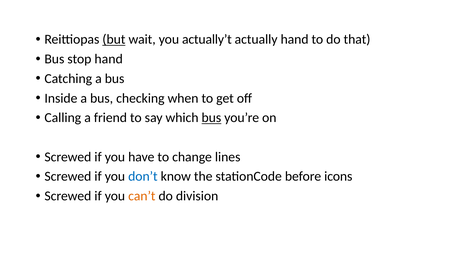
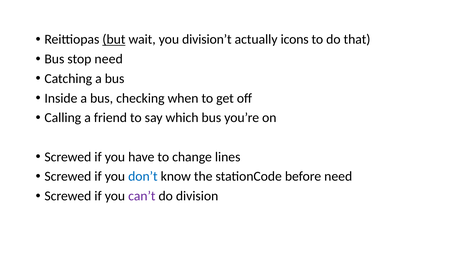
actually’t: actually’t -> division’t (207, 40)
actually hand: hand -> icons (295, 40)
stop hand: hand -> need (109, 59)
bus underline: present -> none (211, 118)
before icons: icons -> need (338, 177)
can’t colour: orange -> purple (142, 196)
